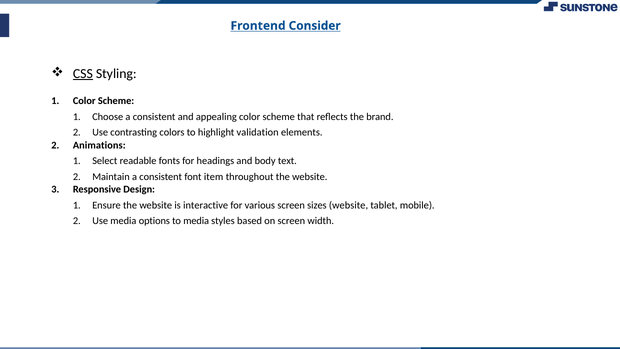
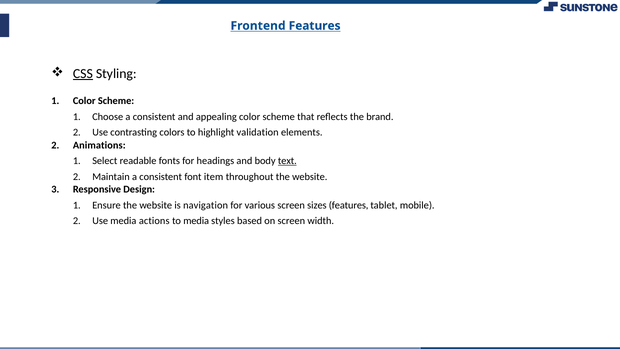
Frontend Consider: Consider -> Features (315, 26)
text underline: none -> present (287, 161)
interactive: interactive -> navigation (206, 205)
sizes website: website -> features (349, 205)
options: options -> actions (154, 221)
